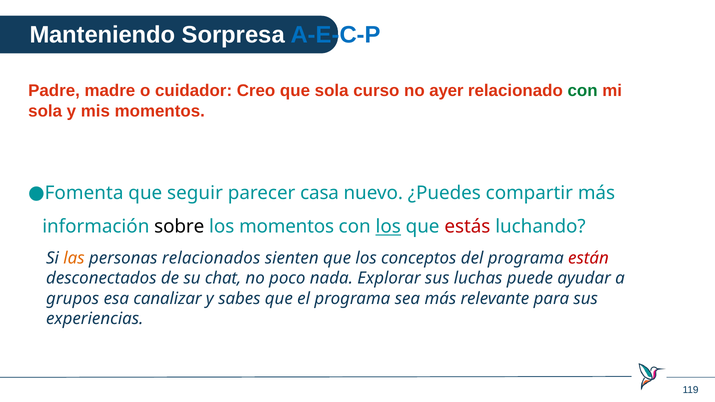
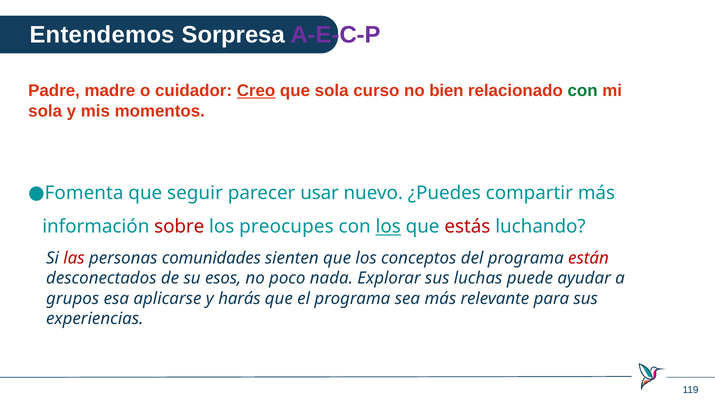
Manteniendo: Manteniendo -> Entendemos (102, 35)
A-E-C-P colour: blue -> purple (336, 35)
Creo underline: none -> present (256, 91)
ayer: ayer -> bien (446, 91)
casa: casa -> usar (320, 193)
sobre colour: black -> red (179, 227)
los momentos: momentos -> preocupes (286, 227)
las colour: orange -> red (74, 258)
relacionados: relacionados -> comunidades (211, 258)
chat: chat -> esos (223, 278)
canalizar: canalizar -> aplicarse (167, 299)
sabes: sabes -> harás (239, 299)
